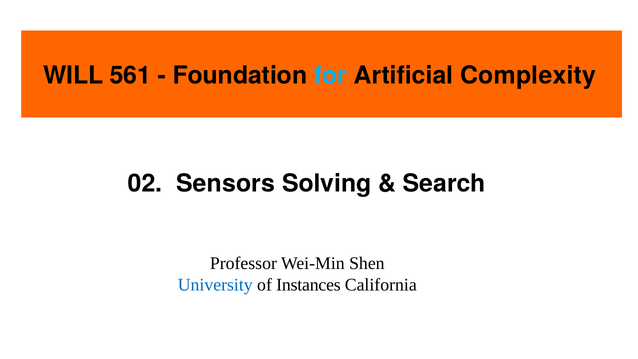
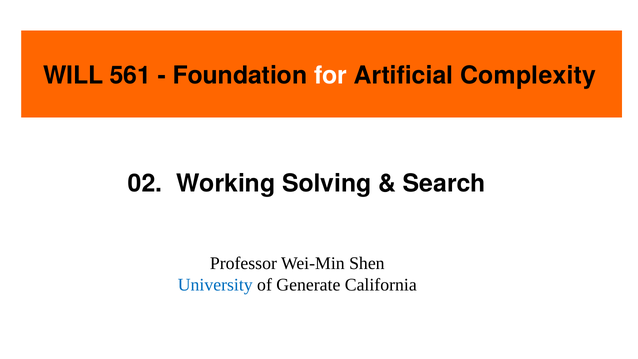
for colour: light blue -> white (330, 76)
Sensors: Sensors -> Working (226, 184)
Instances: Instances -> Generate (308, 285)
